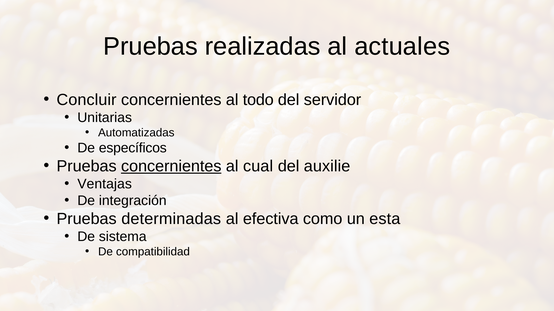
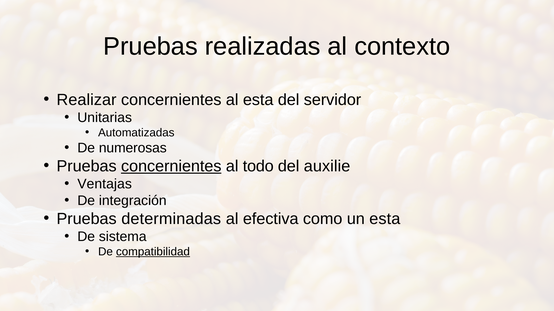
actuales: actuales -> contexto (402, 47)
Concluir: Concluir -> Realizar (87, 100)
al todo: todo -> esta (258, 100)
específicos: específicos -> numerosas (133, 148)
cual: cual -> todo (258, 167)
compatibilidad underline: none -> present (153, 252)
